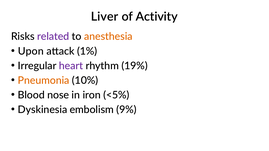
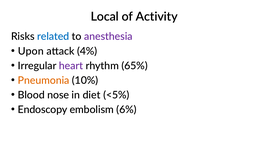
Liver: Liver -> Local (105, 17)
related colour: purple -> blue (53, 37)
anesthesia colour: orange -> purple (108, 37)
1%: 1% -> 4% (87, 51)
19%: 19% -> 65% (135, 66)
iron: iron -> diet (92, 95)
Dyskinesia: Dyskinesia -> Endoscopy (43, 110)
9%: 9% -> 6% (126, 110)
